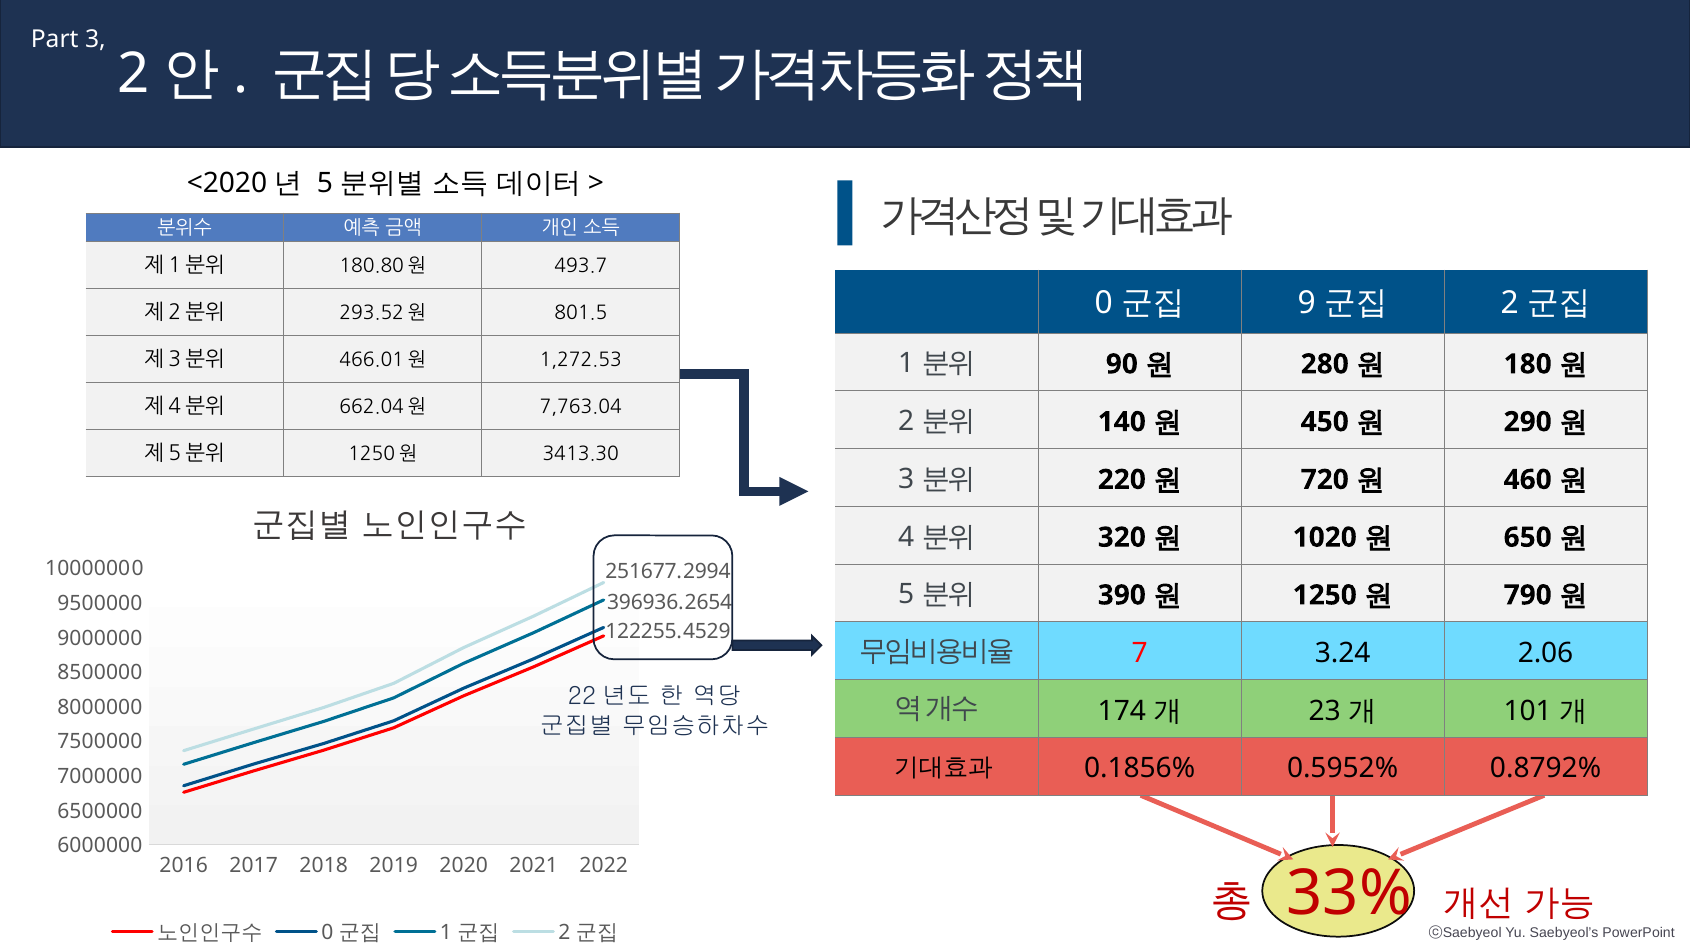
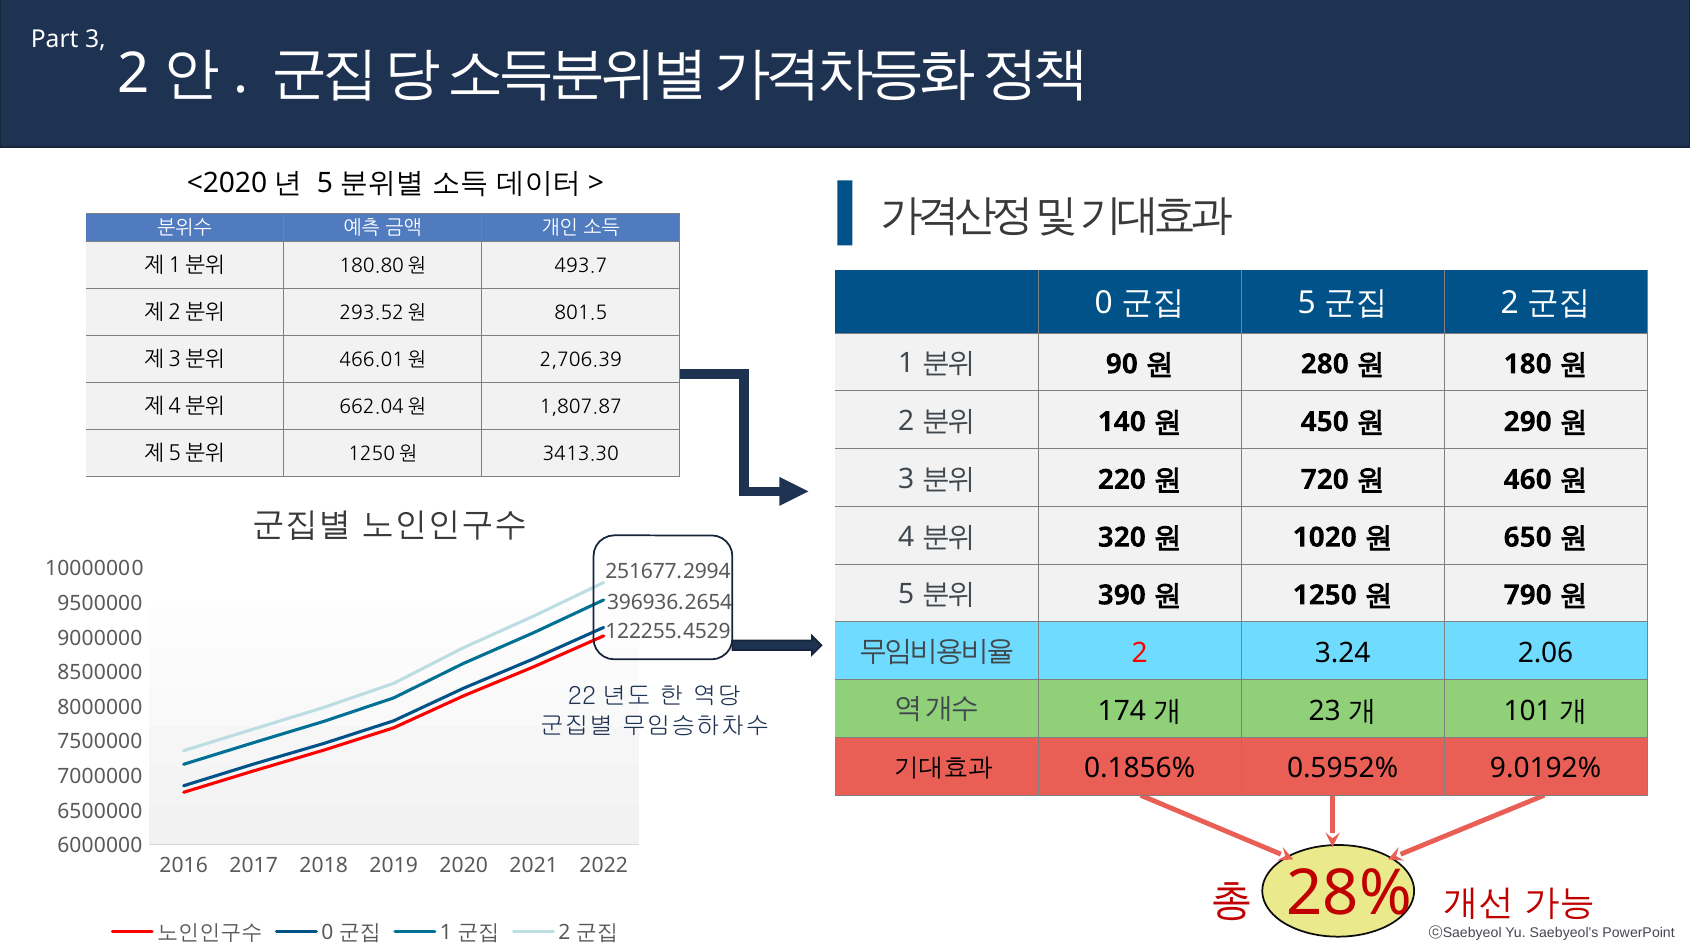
9: 9 -> 5 (1307, 303)
1,272.53: 1,272.53 -> 2,706.39 (581, 360)
7,763.04: 7,763.04 -> 1,807.87 (581, 407)
7: 7 -> 2 (1140, 653)
0.8792%: 0.8792% -> 9.0192% (1546, 768)
33%: 33% -> 28% (1349, 893)
